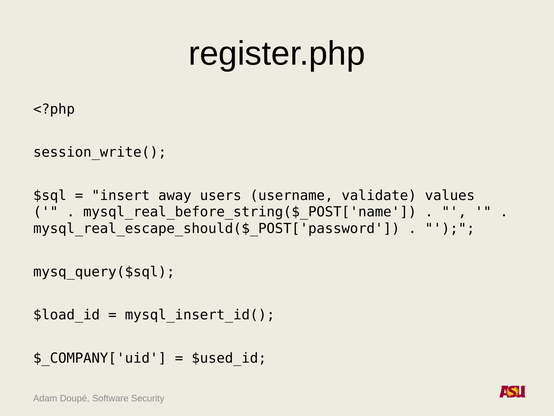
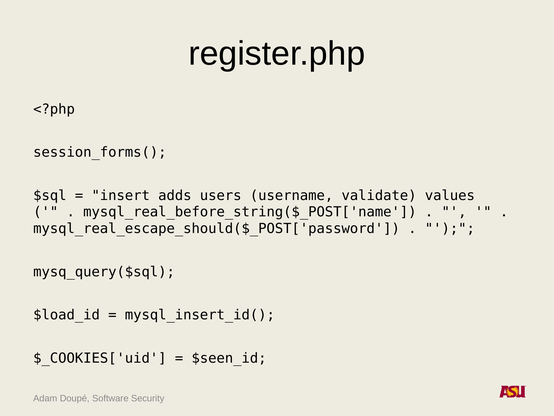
session_write(: session_write( -> session_forms( (100, 152)
away: away -> adds (175, 195)
$_COMPANY['uid: $_COMPANY['uid -> $_COOKIES['uid (100, 358)
$used_id: $used_id -> $seen_id (229, 358)
